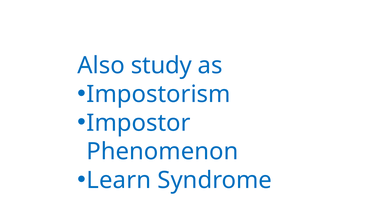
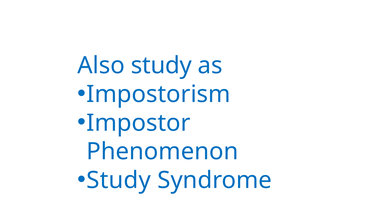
Learn: Learn -> Study (119, 181)
